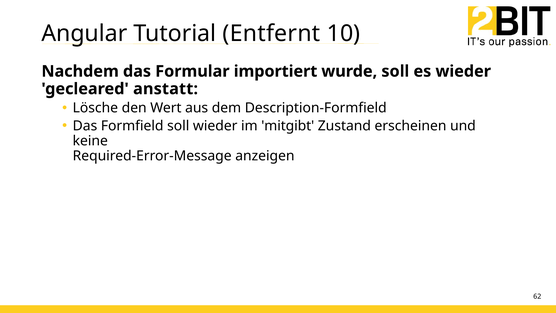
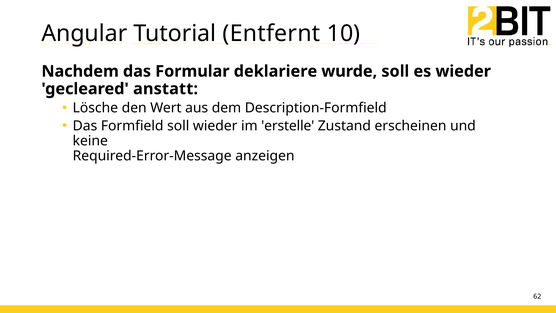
importiert: importiert -> deklariere (275, 71)
mitgibt: mitgibt -> erstelle (288, 126)
